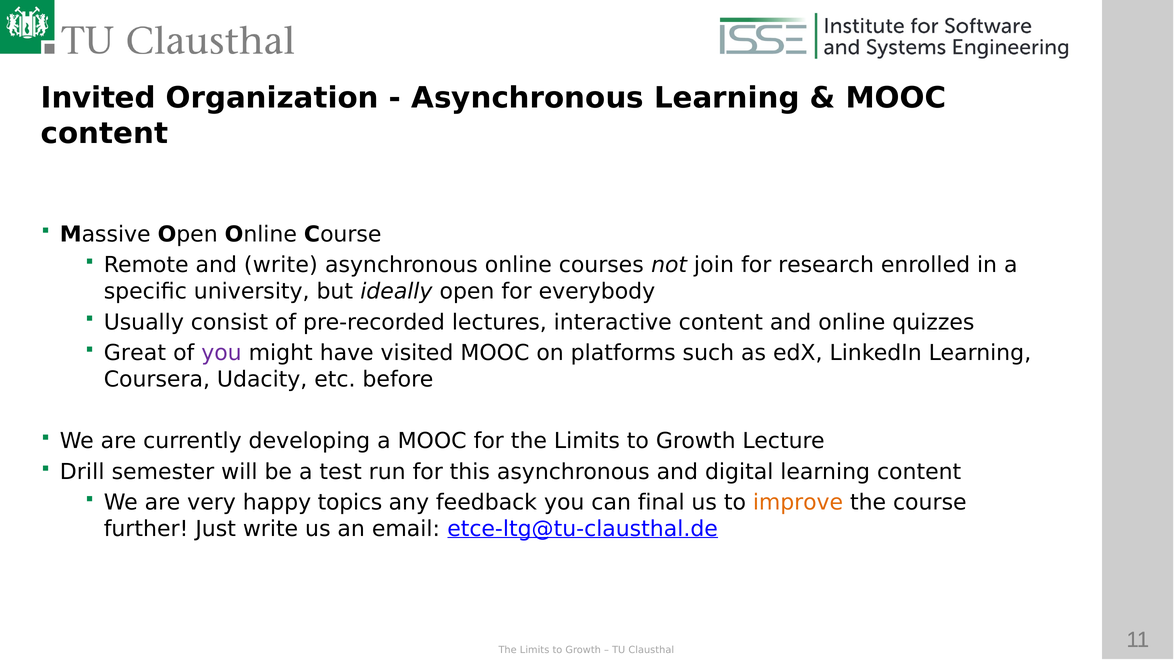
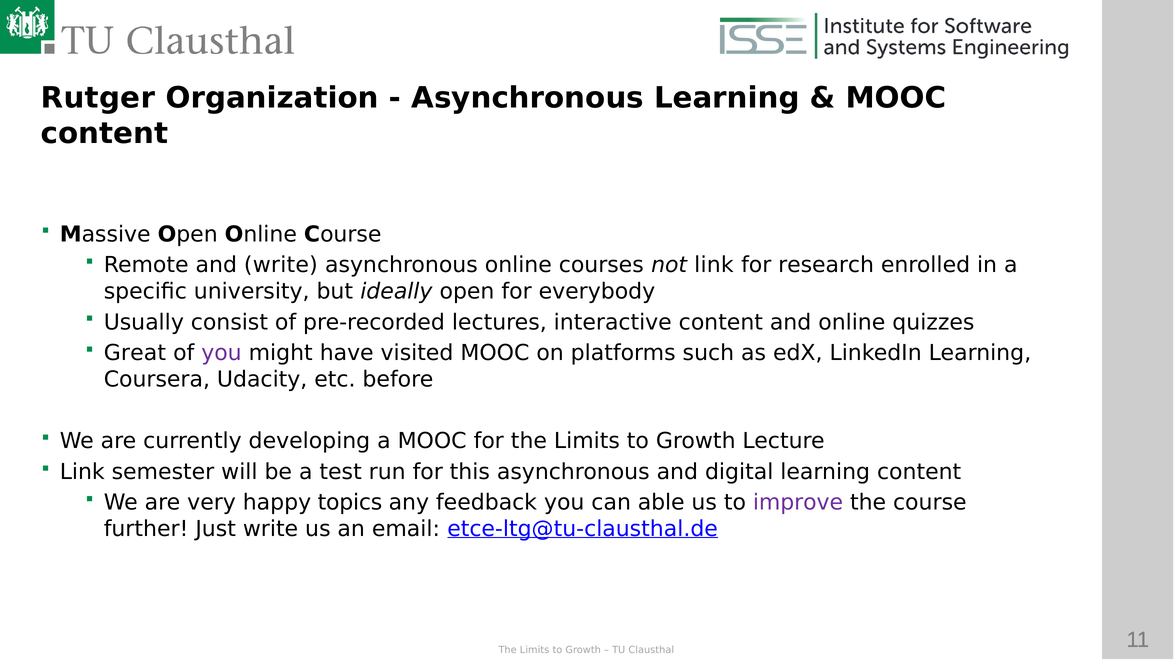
Invited: Invited -> Rutger (98, 98)
not join: join -> link (714, 265)
Drill: Drill -> Link (82, 472)
final: final -> able (661, 503)
improve colour: orange -> purple (798, 503)
